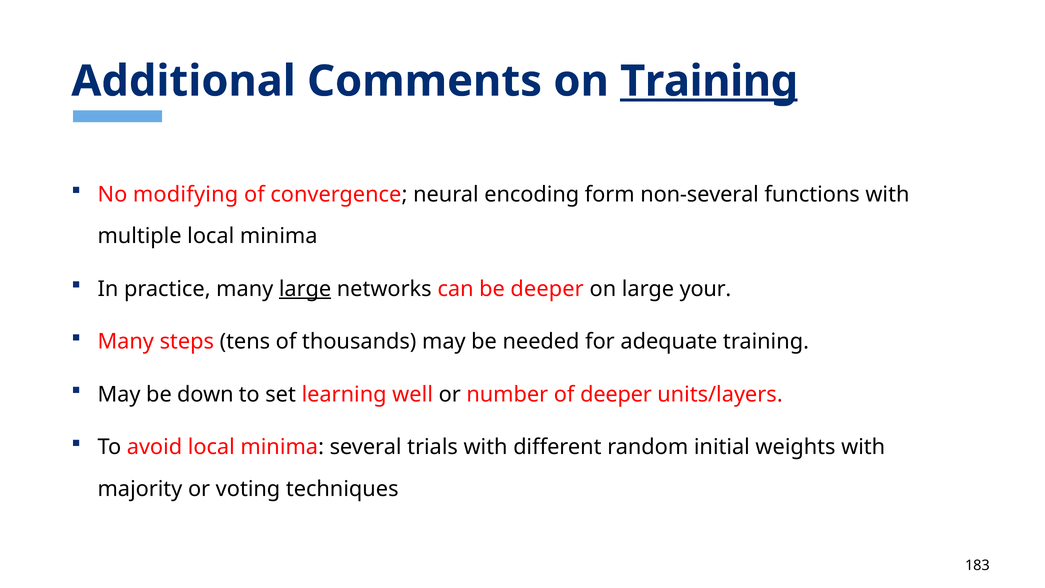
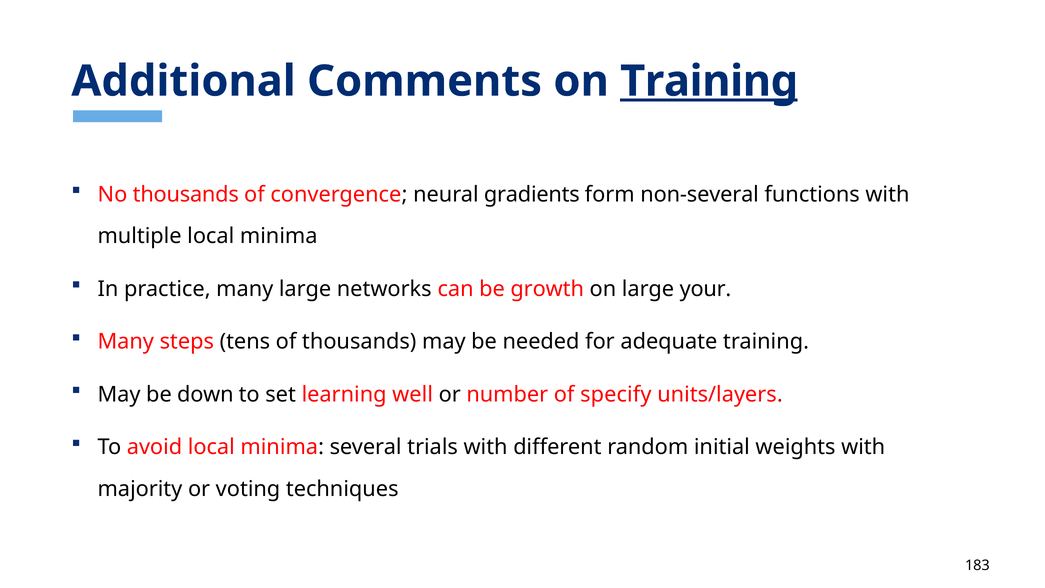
No modifying: modifying -> thousands (186, 194)
encoding: encoding -> gradients (532, 194)
large underline: present -> none (305, 289)
be deeper: deeper -> growth (547, 289)
of deeper: deeper -> specify (616, 394)
